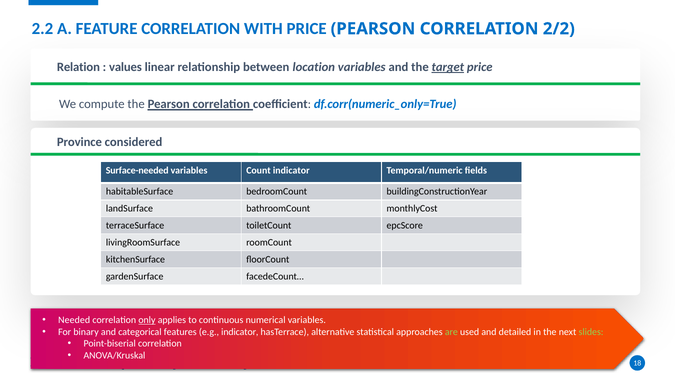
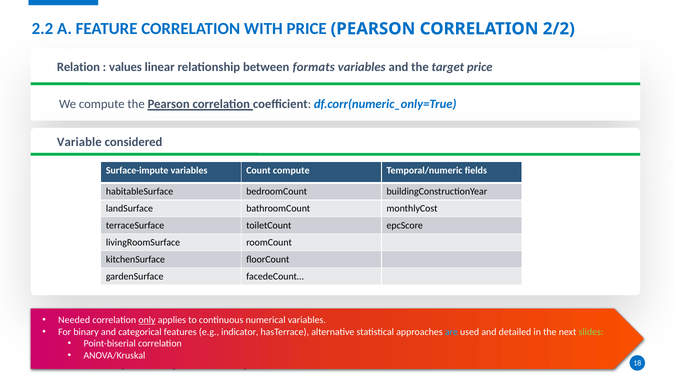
location: location -> formats (314, 67)
target underline: present -> none (448, 67)
Province: Province -> Variable (79, 142)
Surface-needed: Surface-needed -> Surface-impute (137, 170)
Count indicator: indicator -> compute (291, 170)
are colour: light green -> light blue (451, 332)
